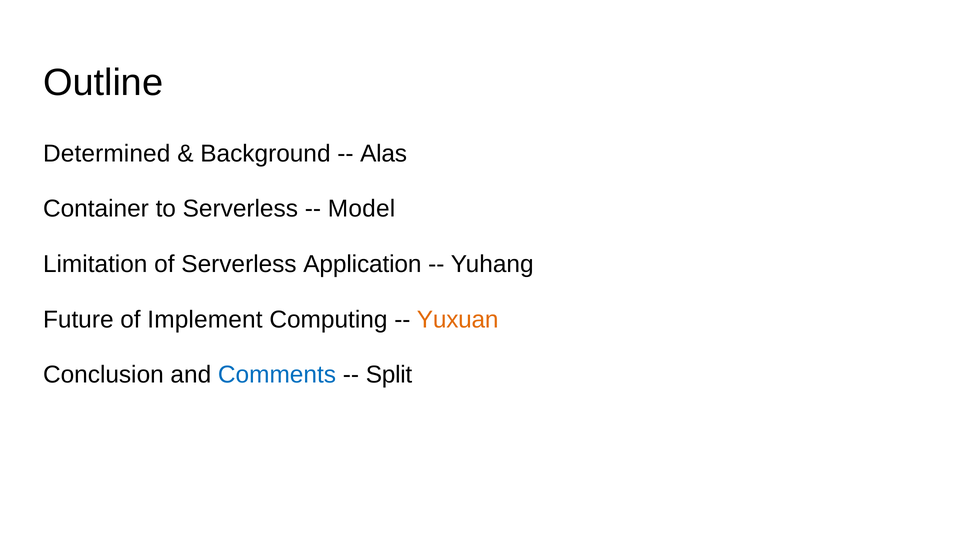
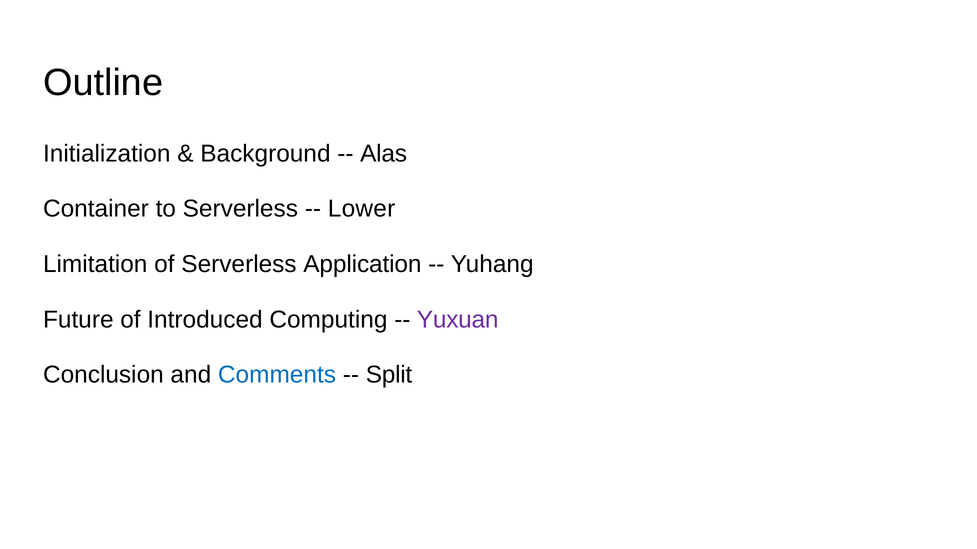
Determined: Determined -> Initialization (107, 154)
Model: Model -> Lower (362, 209)
Implement: Implement -> Introduced (205, 320)
Yuxuan colour: orange -> purple (458, 320)
